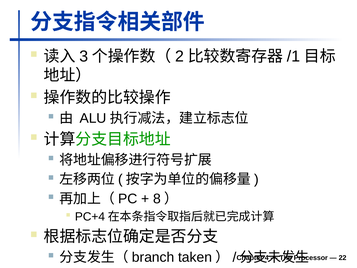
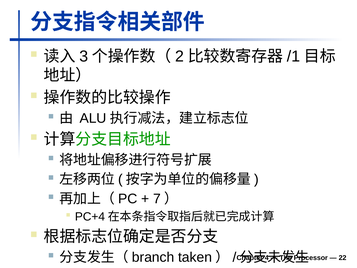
8: 8 -> 7 (157, 199)
